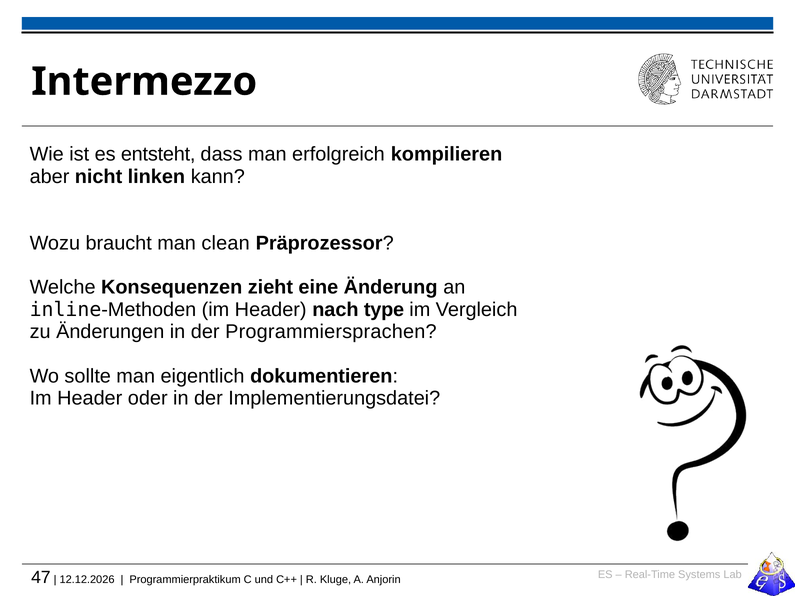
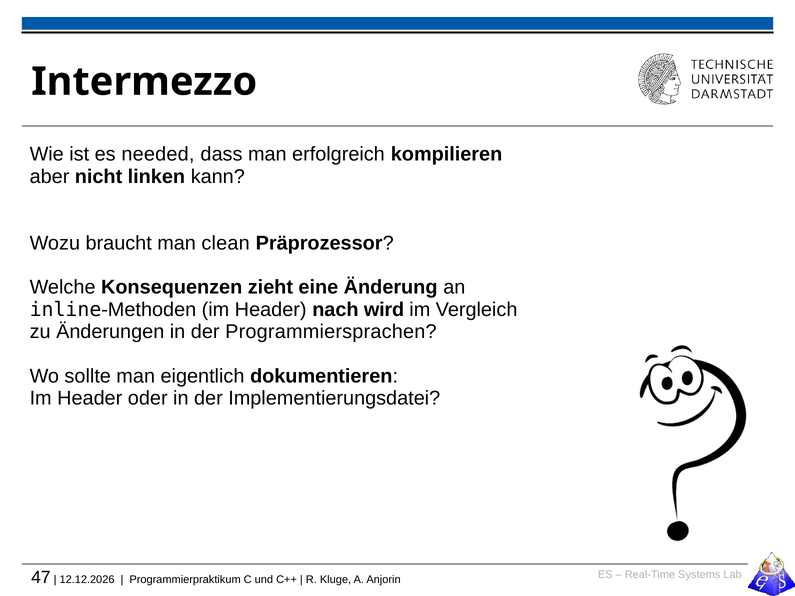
entsteht: entsteht -> needed (158, 154)
type: type -> wird (384, 310)
